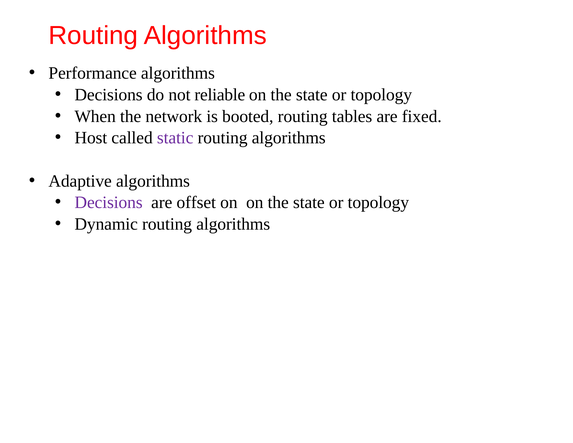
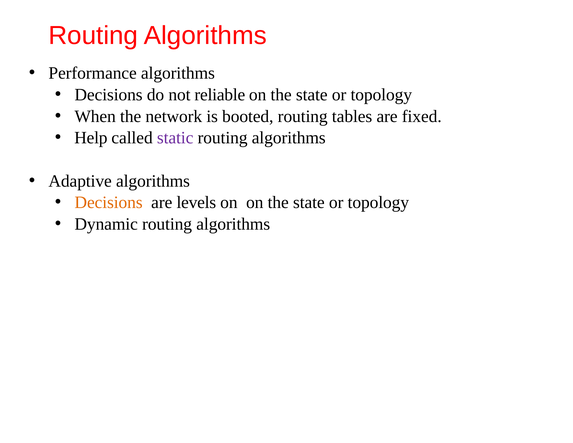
Host: Host -> Help (91, 138)
Decisions colour: purple -> orange (109, 202)
offset: offset -> levels (196, 202)
